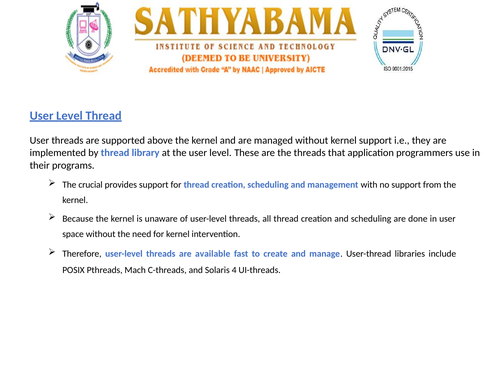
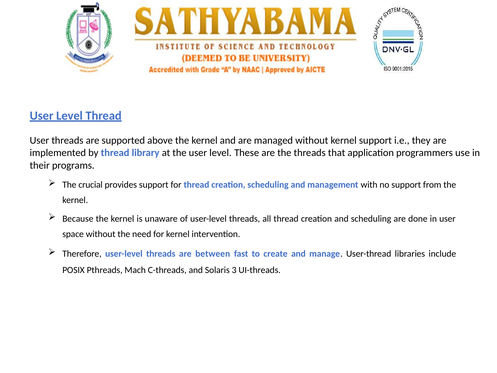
available: available -> between (213, 254)
4: 4 -> 3 (234, 270)
